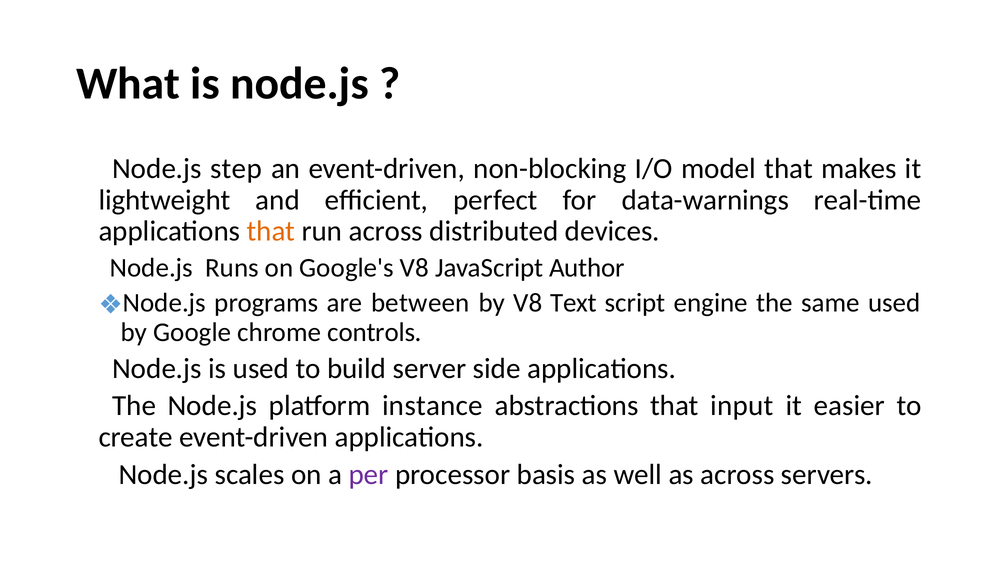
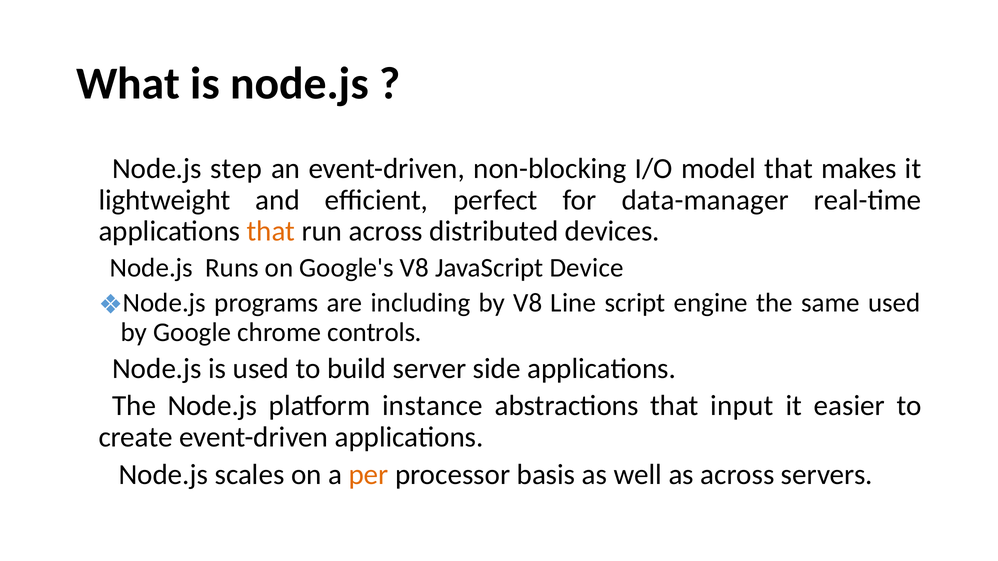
data-warnings: data-warnings -> data-manager (705, 200)
Author: Author -> Device (587, 268)
between: between -> including (420, 303)
Text: Text -> Line (573, 303)
per colour: purple -> orange (369, 475)
